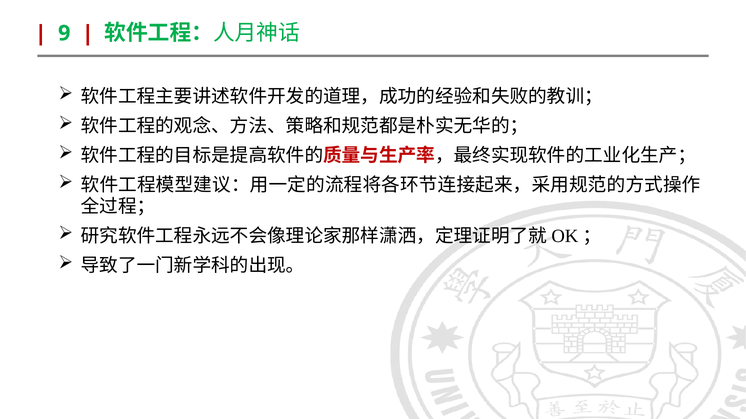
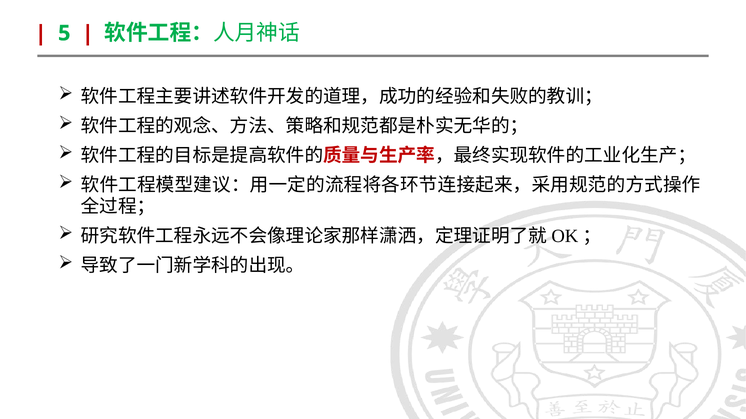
9: 9 -> 5 (64, 33)
